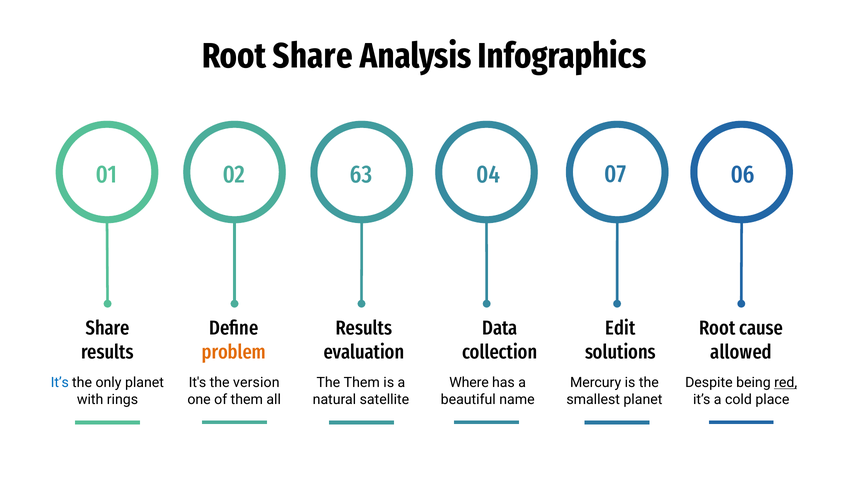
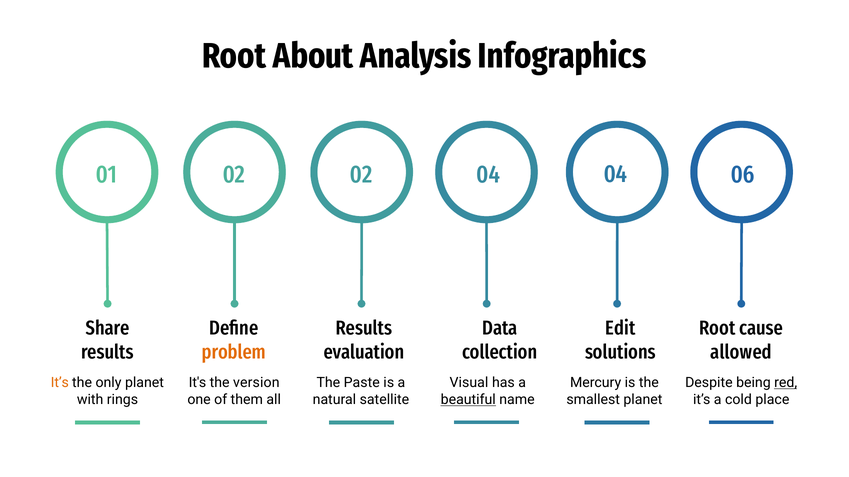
Root Share: Share -> About (313, 56)
02 63: 63 -> 02 (361, 175)
01 07: 07 -> 04 (616, 174)
It’s colour: blue -> orange (60, 383)
The Them: Them -> Paste (362, 383)
Where: Where -> Visual (469, 383)
beautiful underline: none -> present (468, 400)
